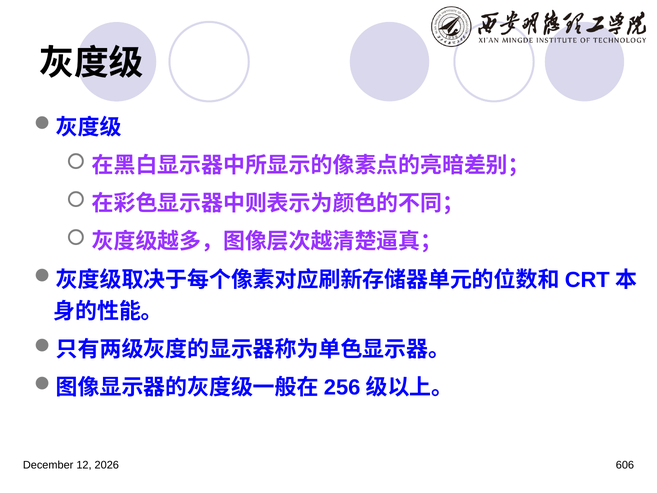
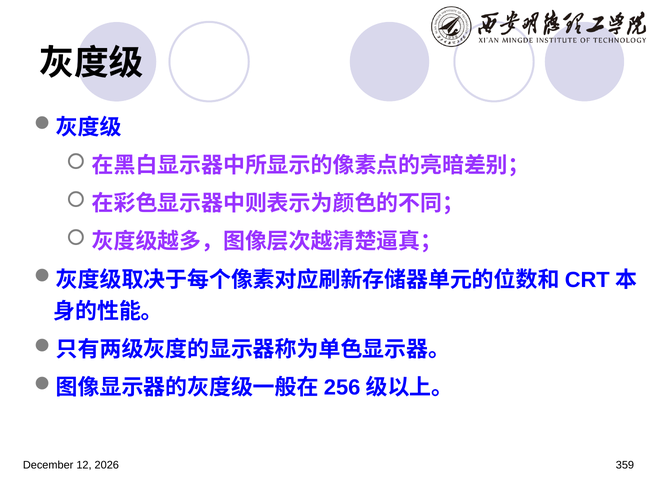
606: 606 -> 359 (625, 465)
